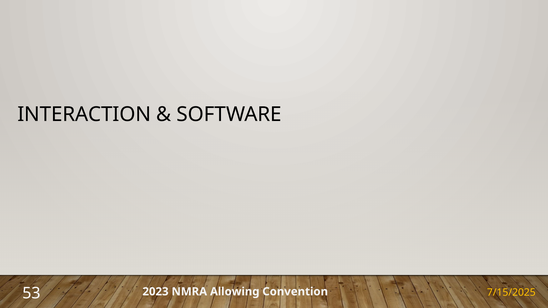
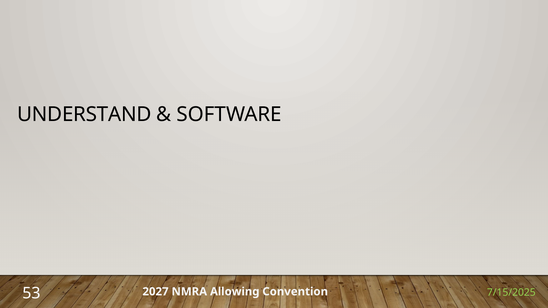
INTERACTION: INTERACTION -> UNDERSTAND (84, 115)
7/15/2025 colour: yellow -> light green (511, 293)
2023: 2023 -> 2027 (156, 292)
